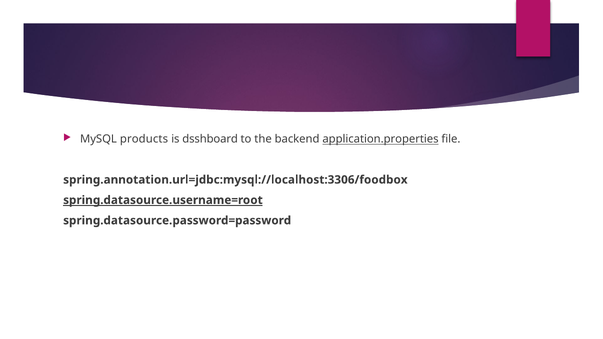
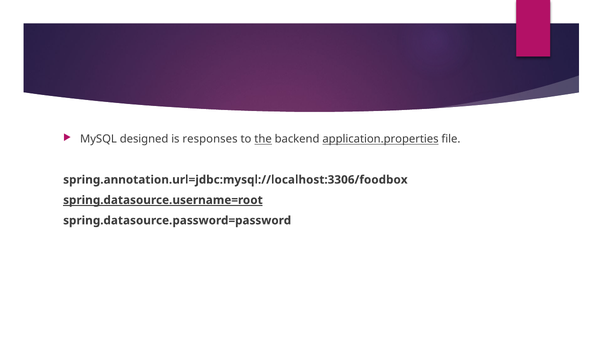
products: products -> designed (144, 139)
dsshboard: dsshboard -> responses (210, 139)
the underline: none -> present (263, 139)
